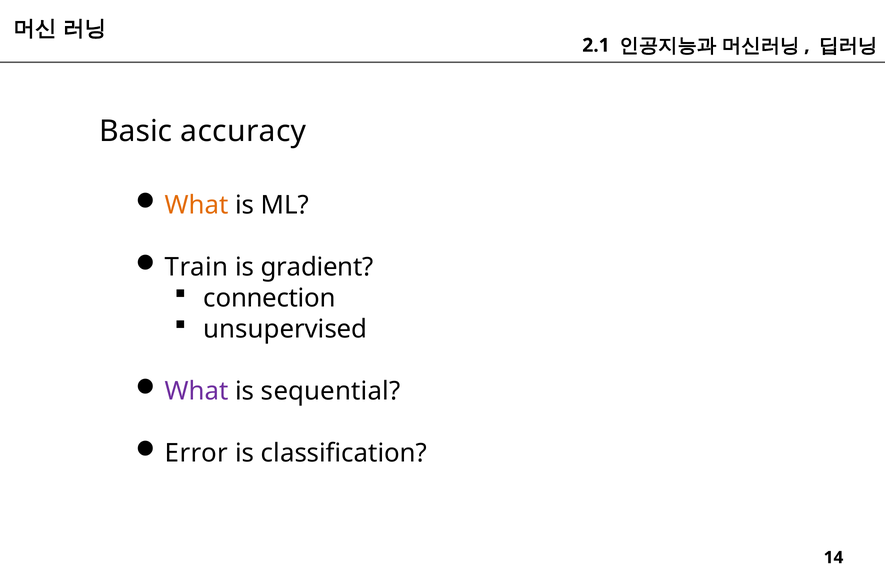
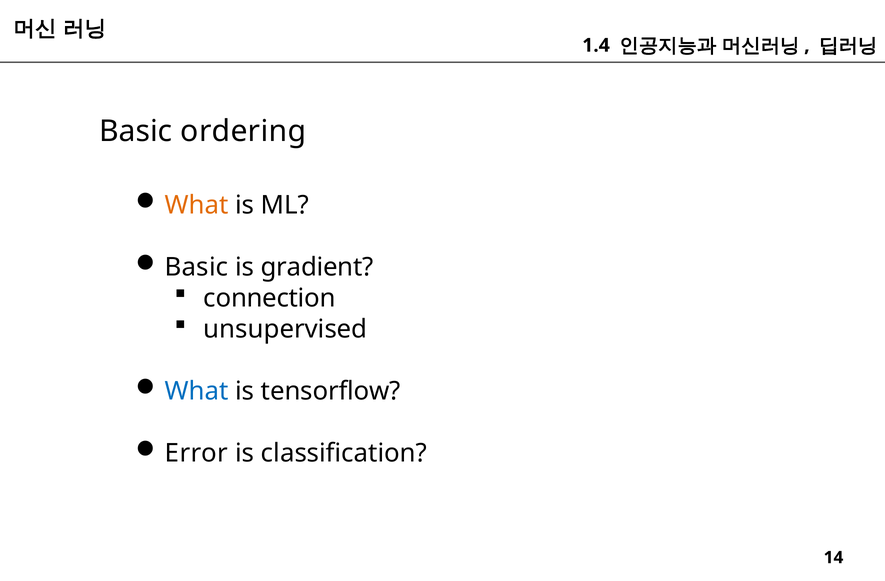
2.1: 2.1 -> 1.4 (596, 45)
accuracy: accuracy -> ordering (243, 131)
Train: Train -> Basic (197, 267)
What colour: purple -> blue (197, 391)
sequential: sequential -> tensorflow (331, 391)
